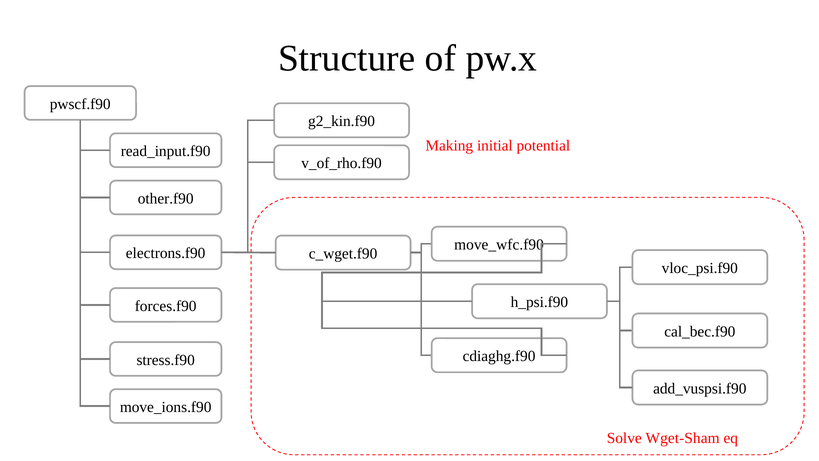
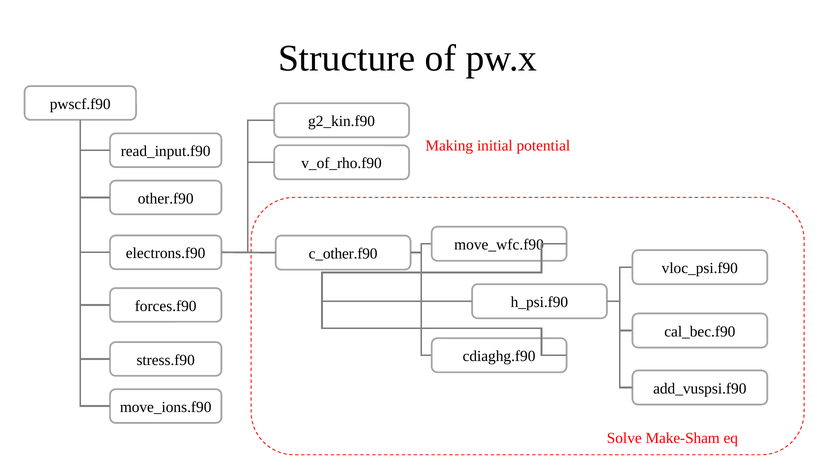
c_wget.f90: c_wget.f90 -> c_other.f90 (343, 253)
Wget-Sham: Wget-Sham -> Make-Sham (683, 438)
